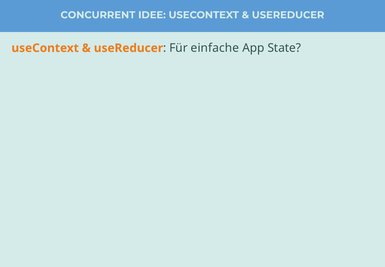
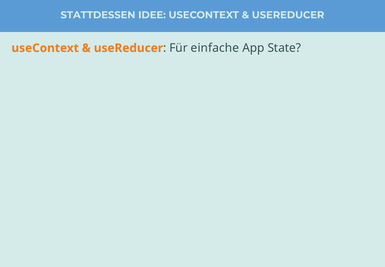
CONCURRENT: CONCURRENT -> STATTDESSEN (98, 15)
